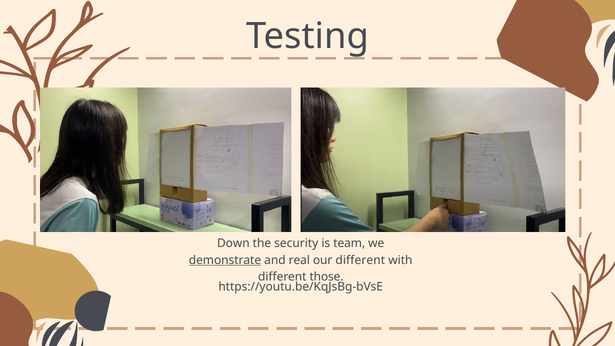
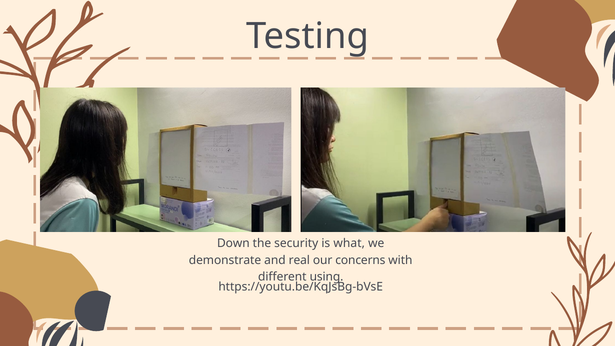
team: team -> what (349, 243)
demonstrate underline: present -> none (225, 260)
our different: different -> concerns (360, 260)
those: those -> using (327, 277)
